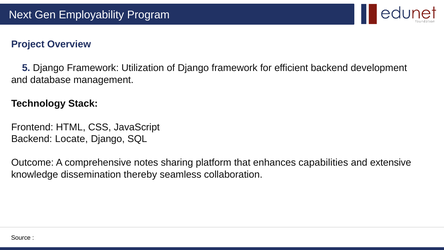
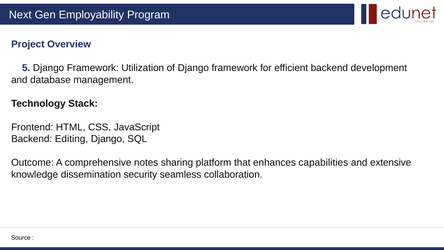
Locate: Locate -> Editing (71, 139)
thereby: thereby -> security (140, 174)
